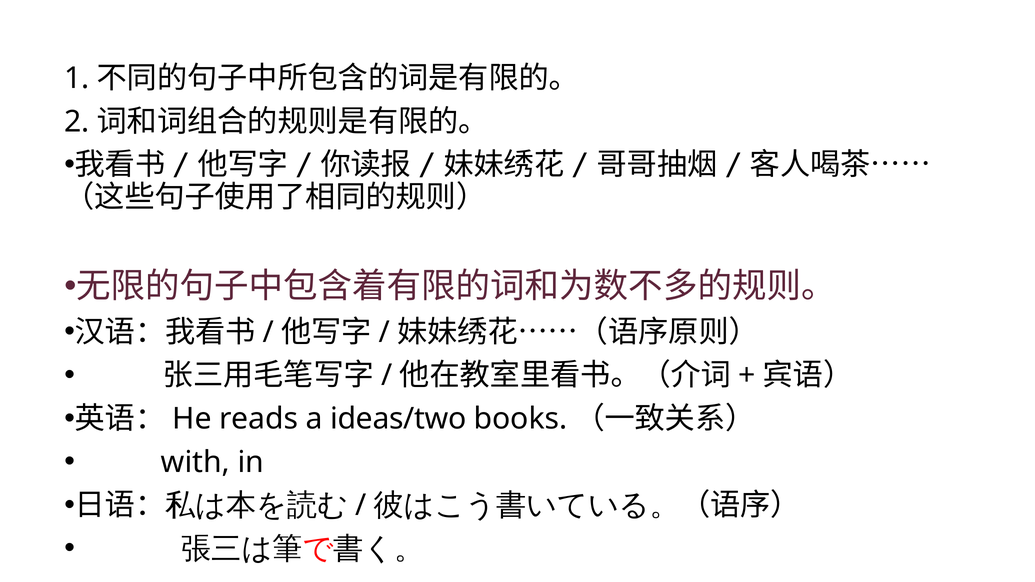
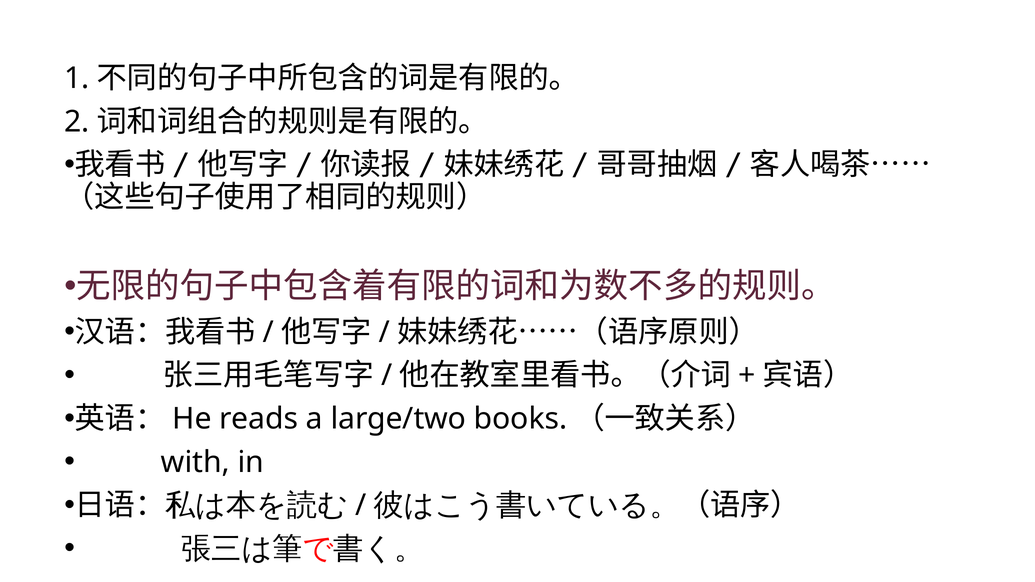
ideas/two: ideas/two -> large/two (398, 419)
